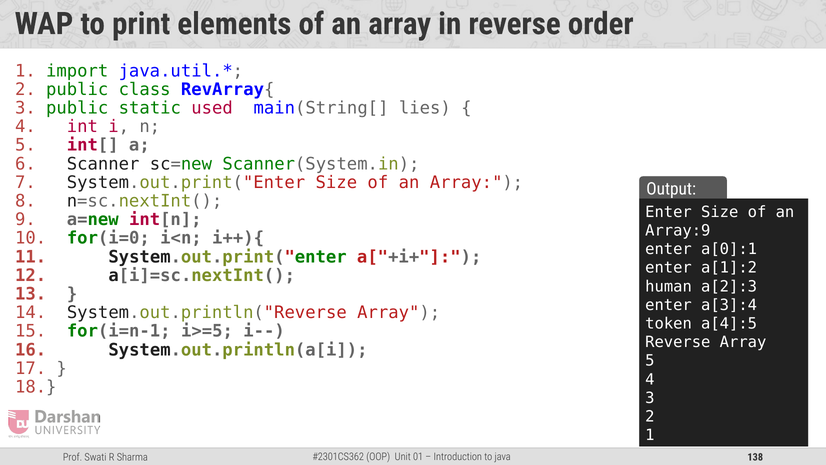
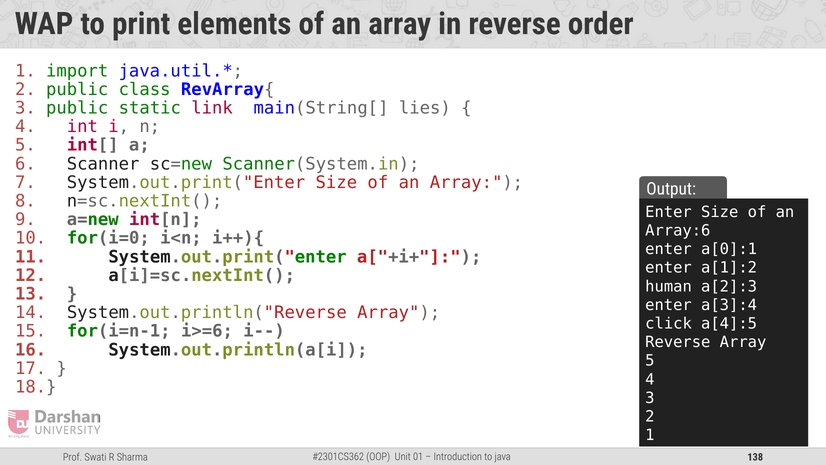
used: used -> link (212, 108)
Array:9: Array:9 -> Array:6 (678, 230)
token: token -> click (669, 323)
i>=5: i>=5 -> i>=6 (207, 331)
